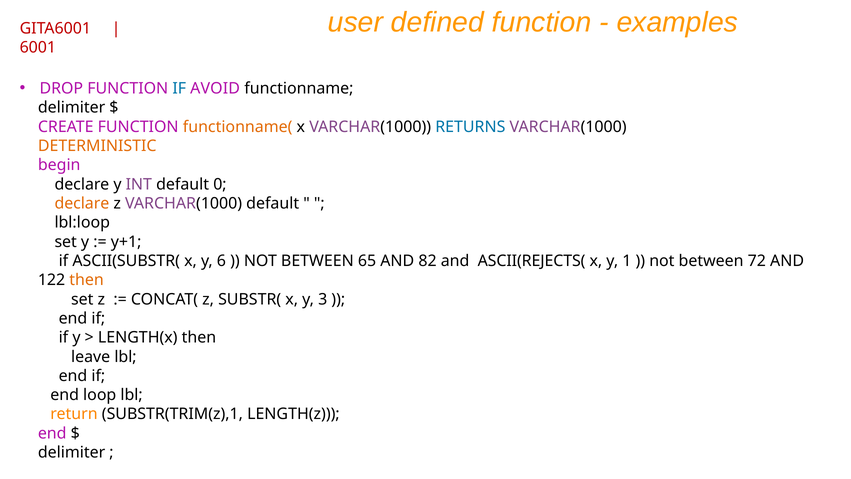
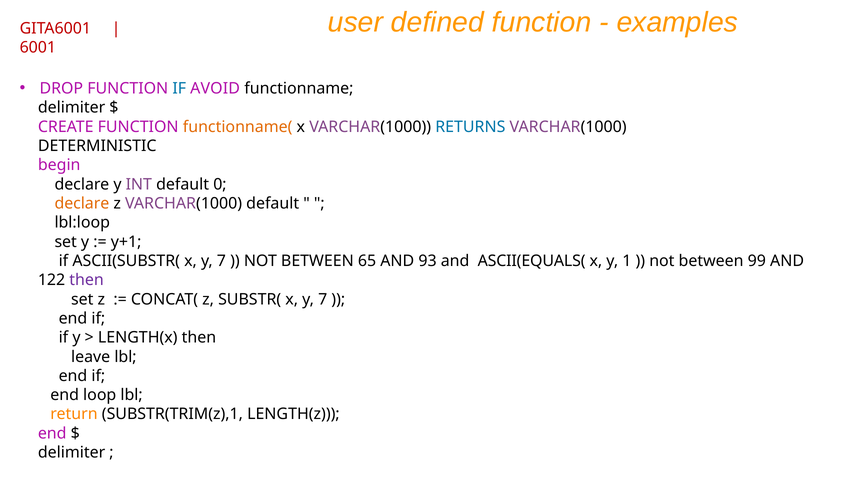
DETERMINISTIC colour: orange -> black (97, 146)
ASCII(SUBSTR( x y 6: 6 -> 7 (221, 261)
82: 82 -> 93 (428, 261)
ASCII(REJECTS(: ASCII(REJECTS( -> ASCII(EQUALS( (532, 261)
72: 72 -> 99 (757, 261)
then colour: orange -> purple (87, 280)
SUBSTR( x y 3: 3 -> 7 (323, 299)
